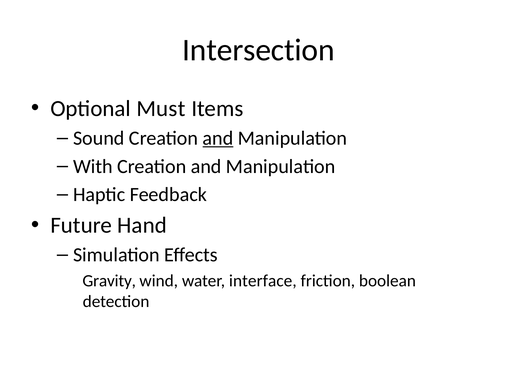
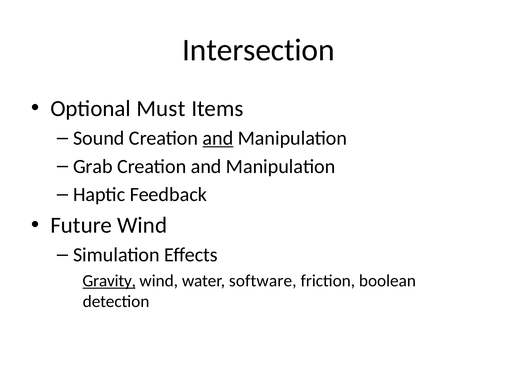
With: With -> Grab (93, 166)
Future Hand: Hand -> Wind (142, 225)
Gravity underline: none -> present (109, 280)
interface: interface -> software (263, 280)
